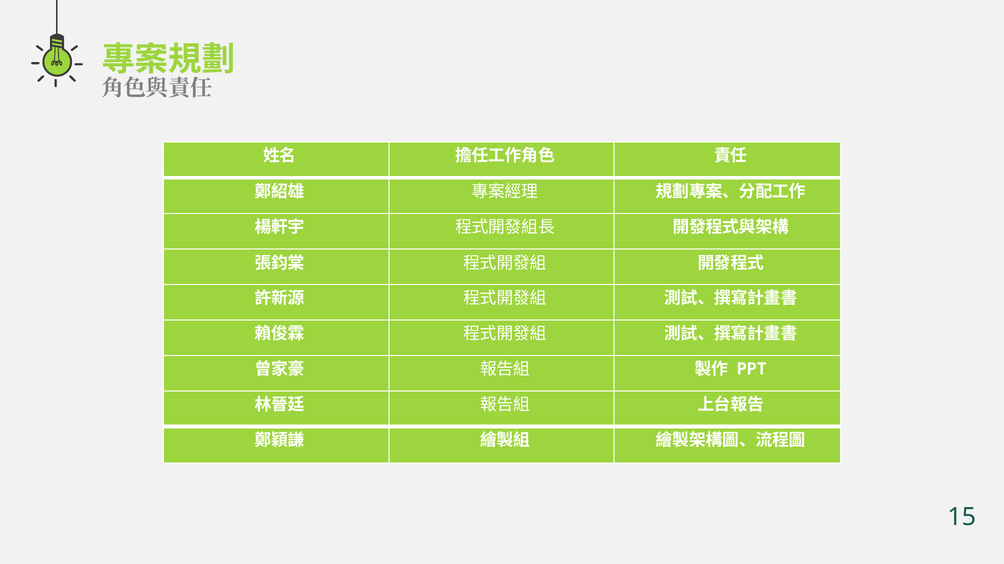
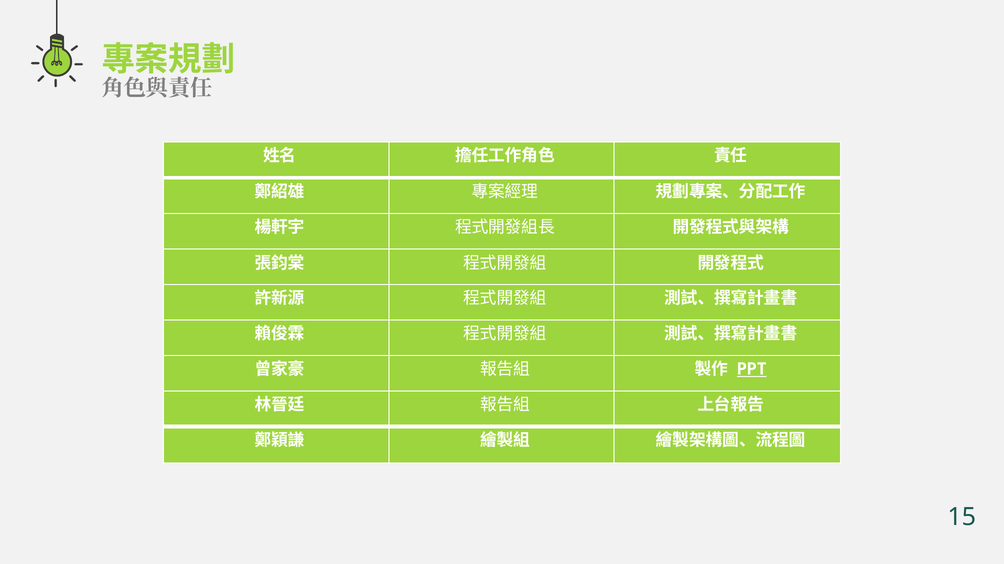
PPT underline: none -> present (752, 370)
